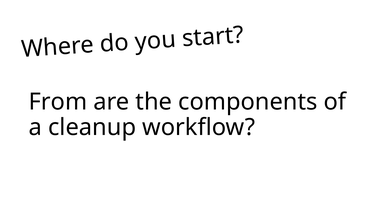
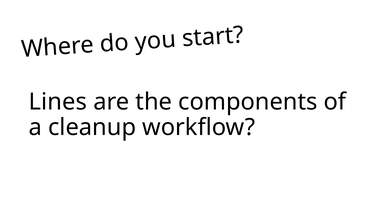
From: From -> Lines (58, 102)
